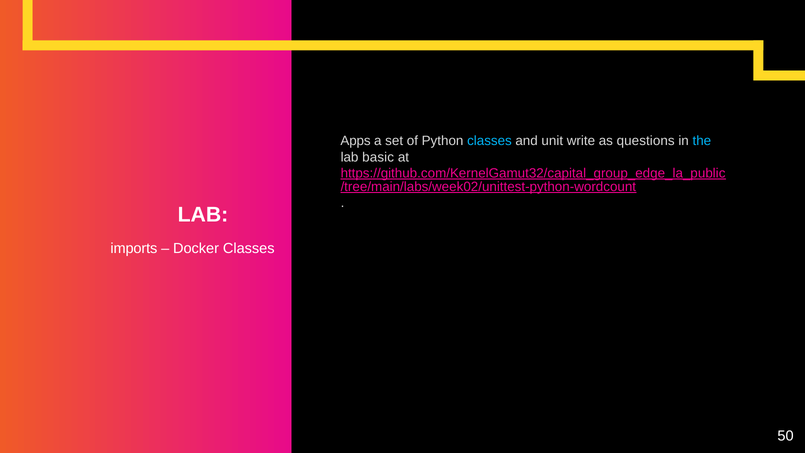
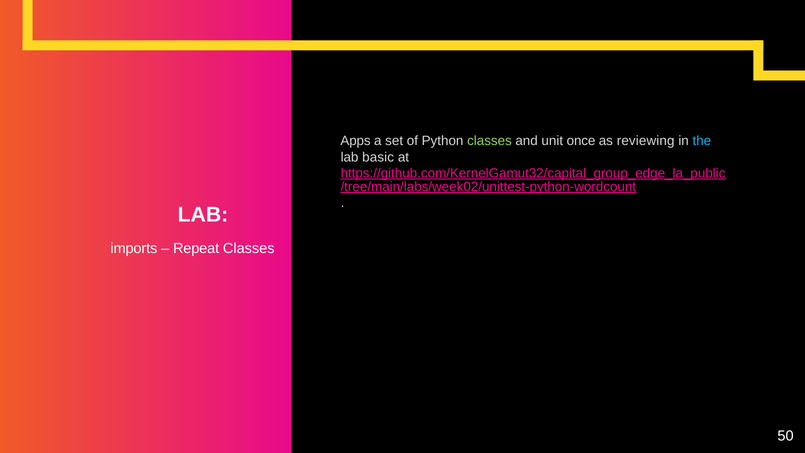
classes colour: light blue -> light green (489, 141)
write: write -> once (581, 141)
questions: questions -> reviewing (646, 141)
Docker: Docker -> Repeat (196, 248)
